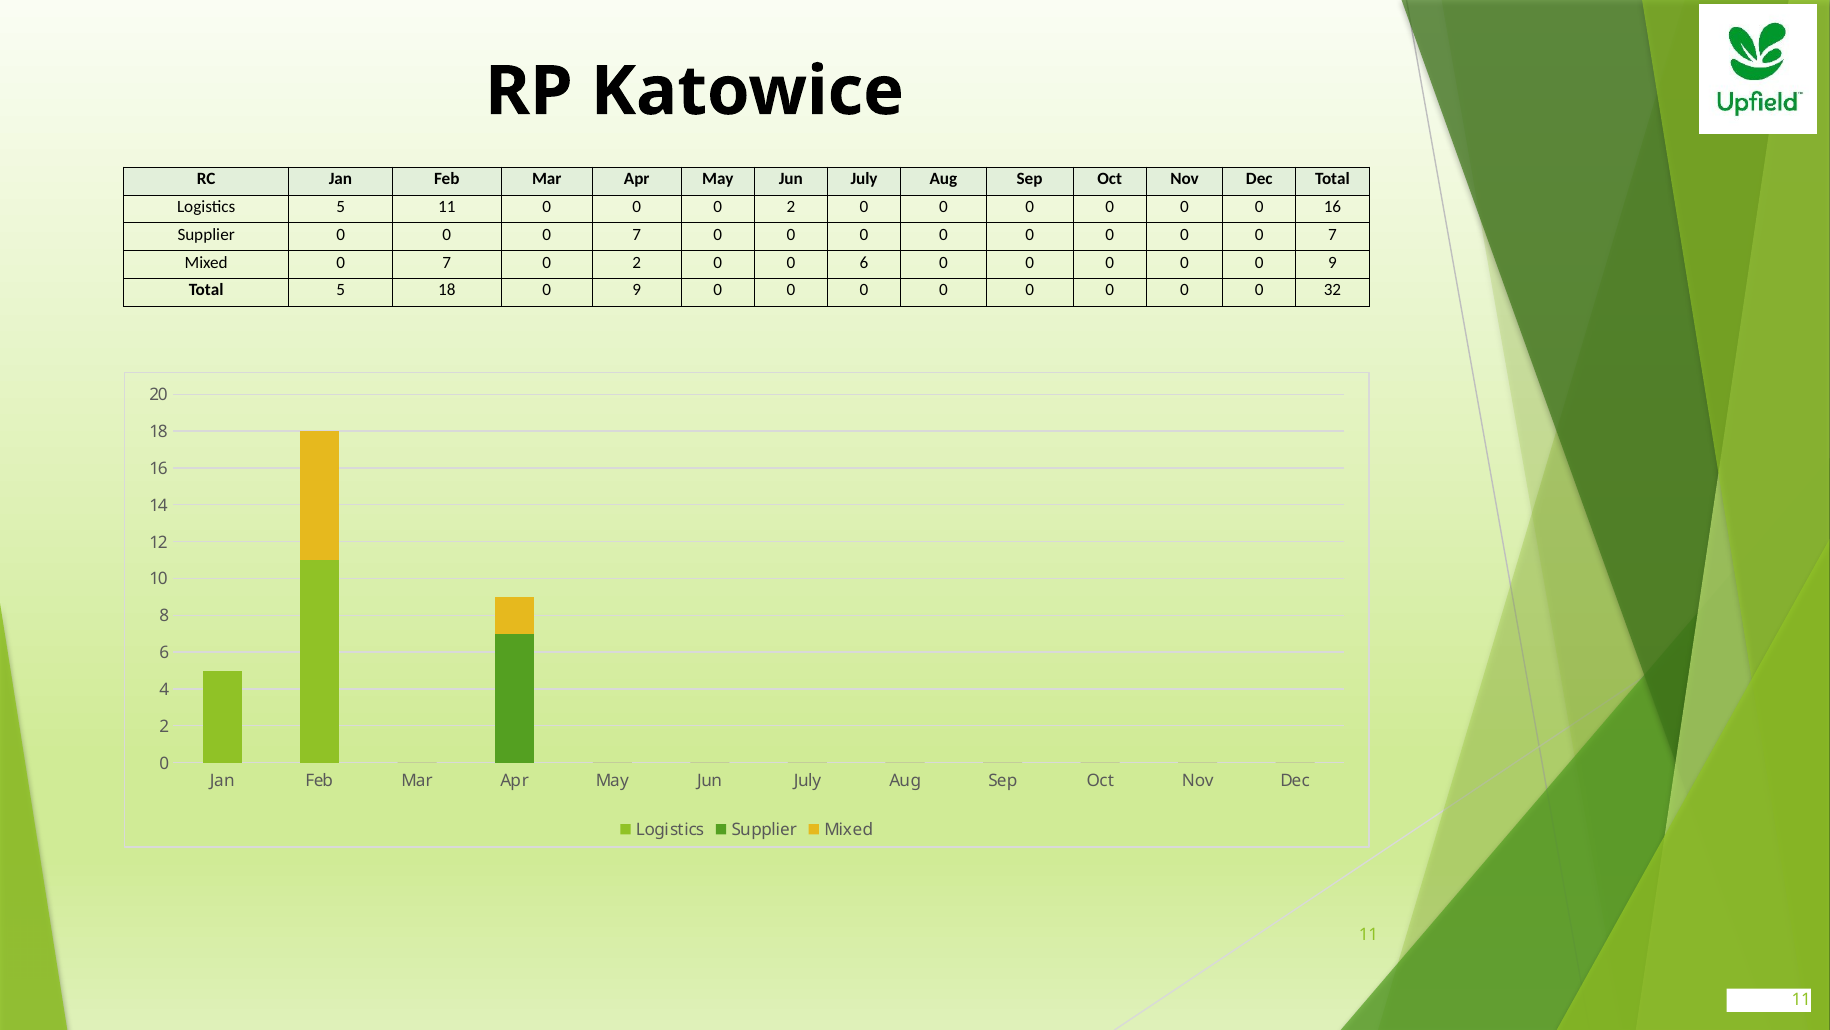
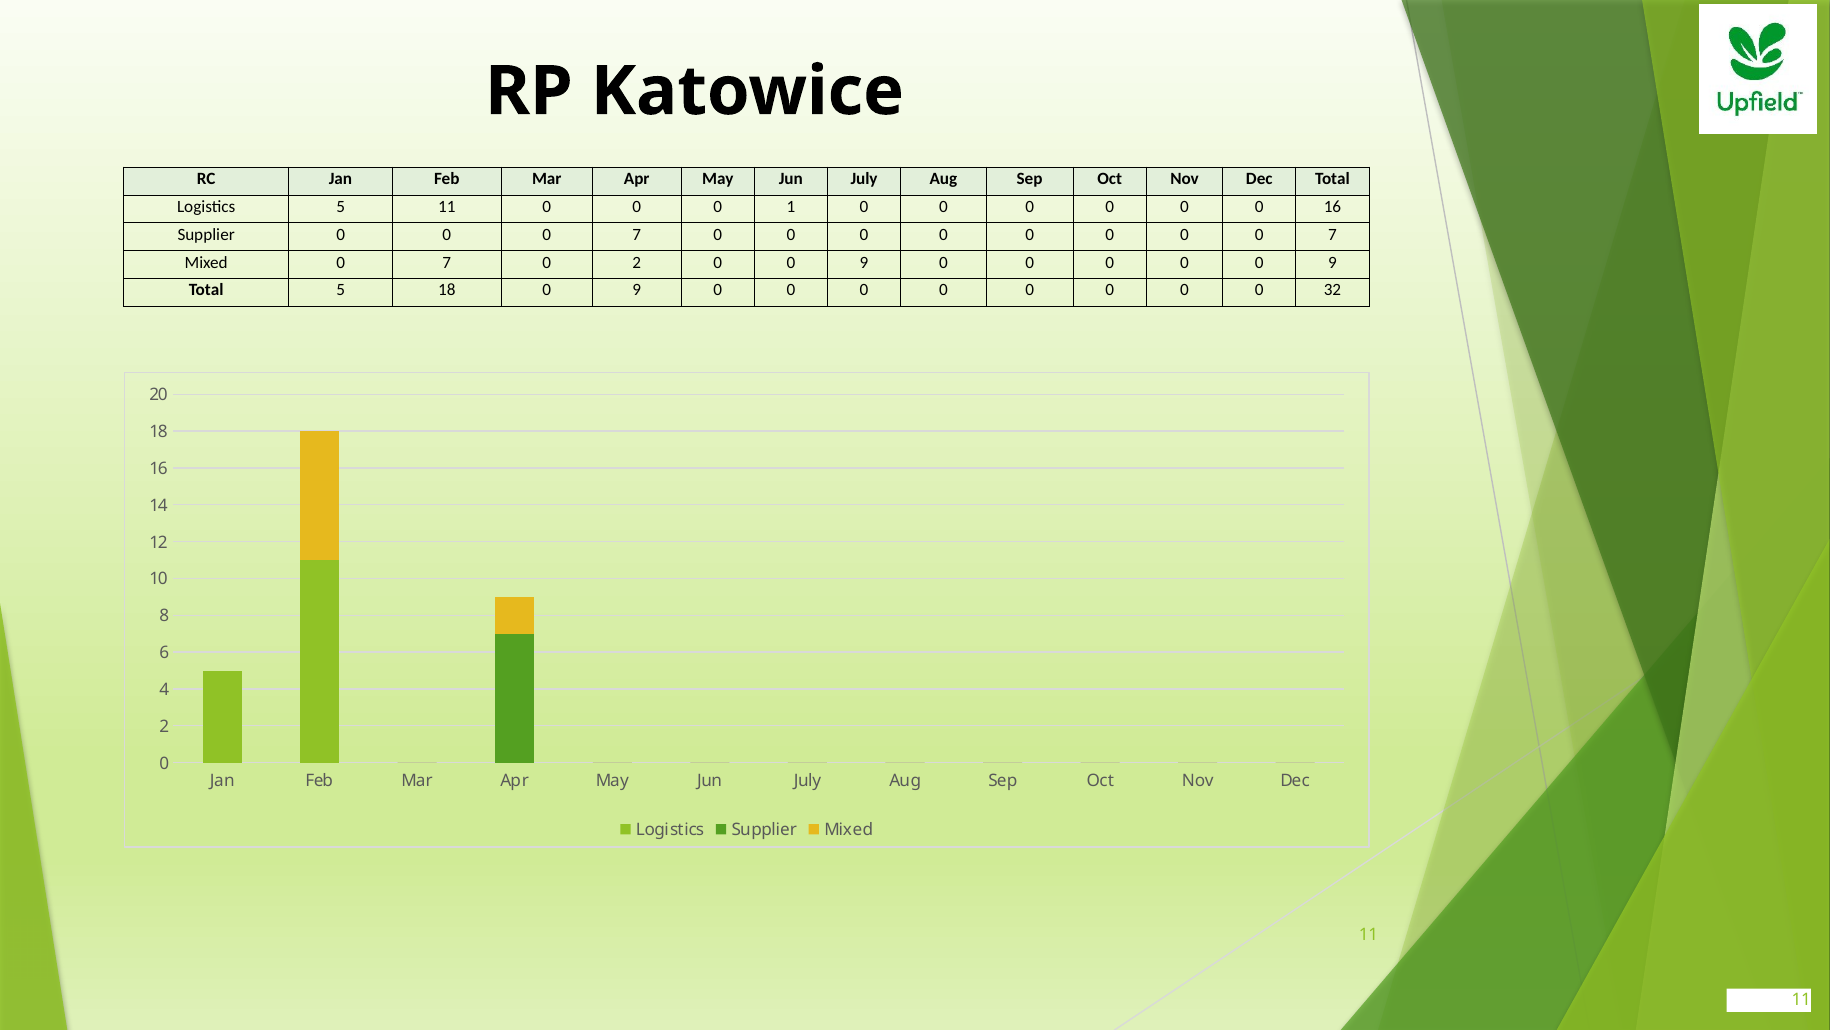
0 0 2: 2 -> 1 (791, 207)
2 0 0 6: 6 -> 9 (864, 262)
